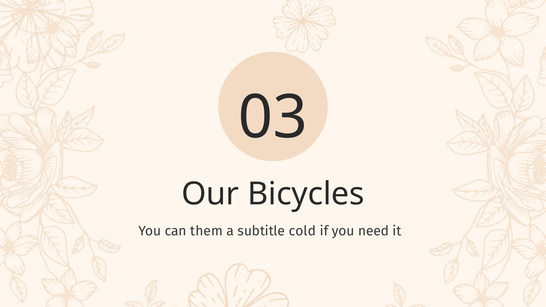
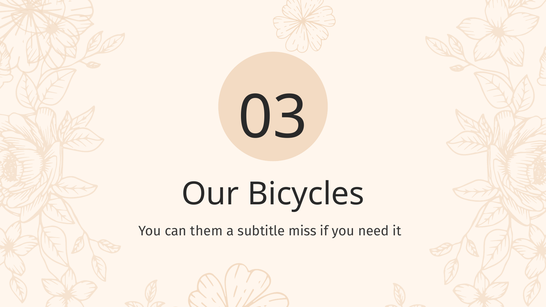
cold: cold -> miss (302, 231)
